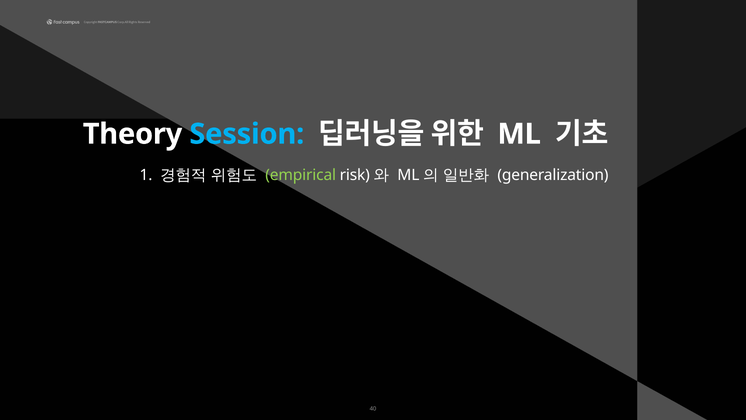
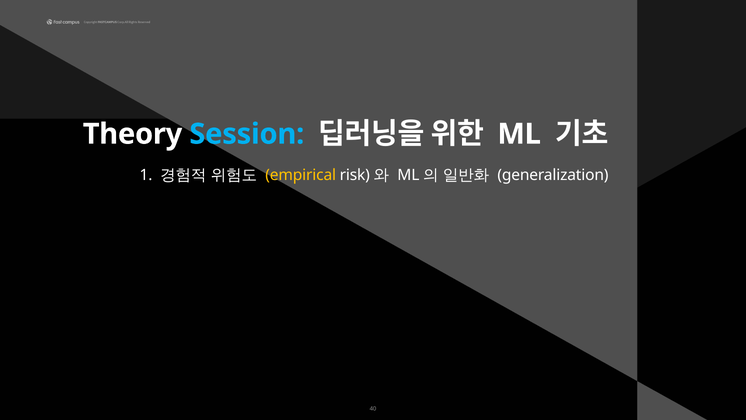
empirical colour: light green -> yellow (301, 175)
